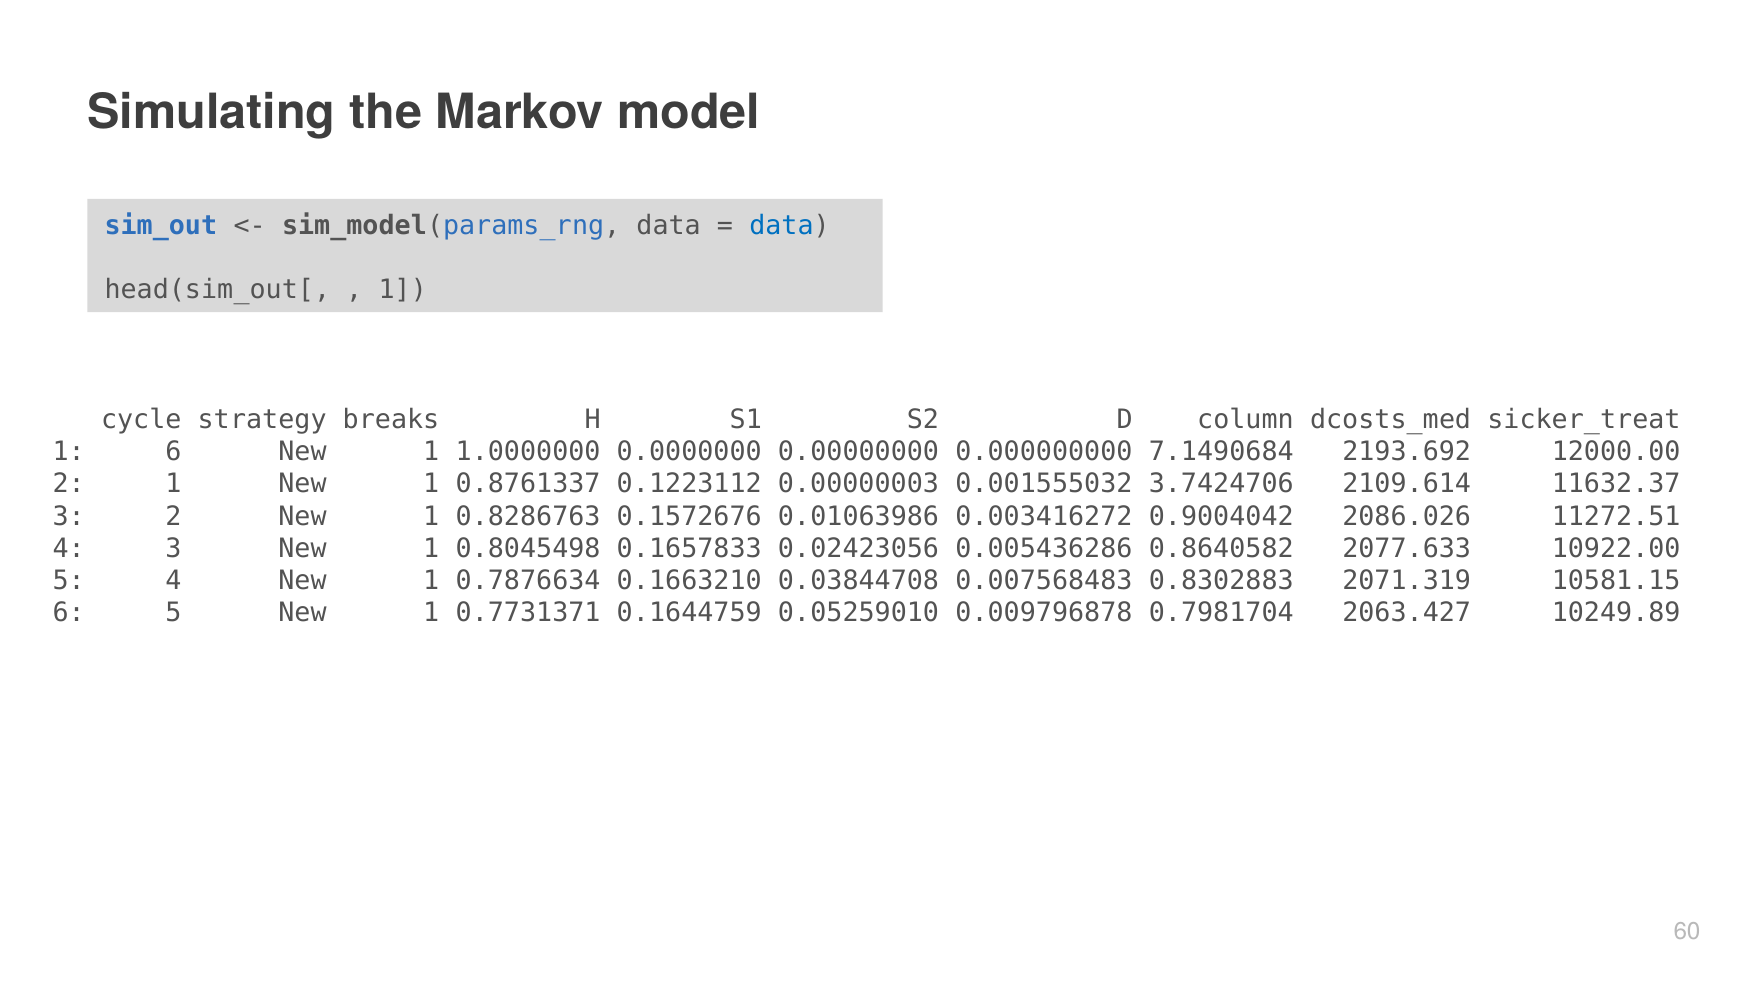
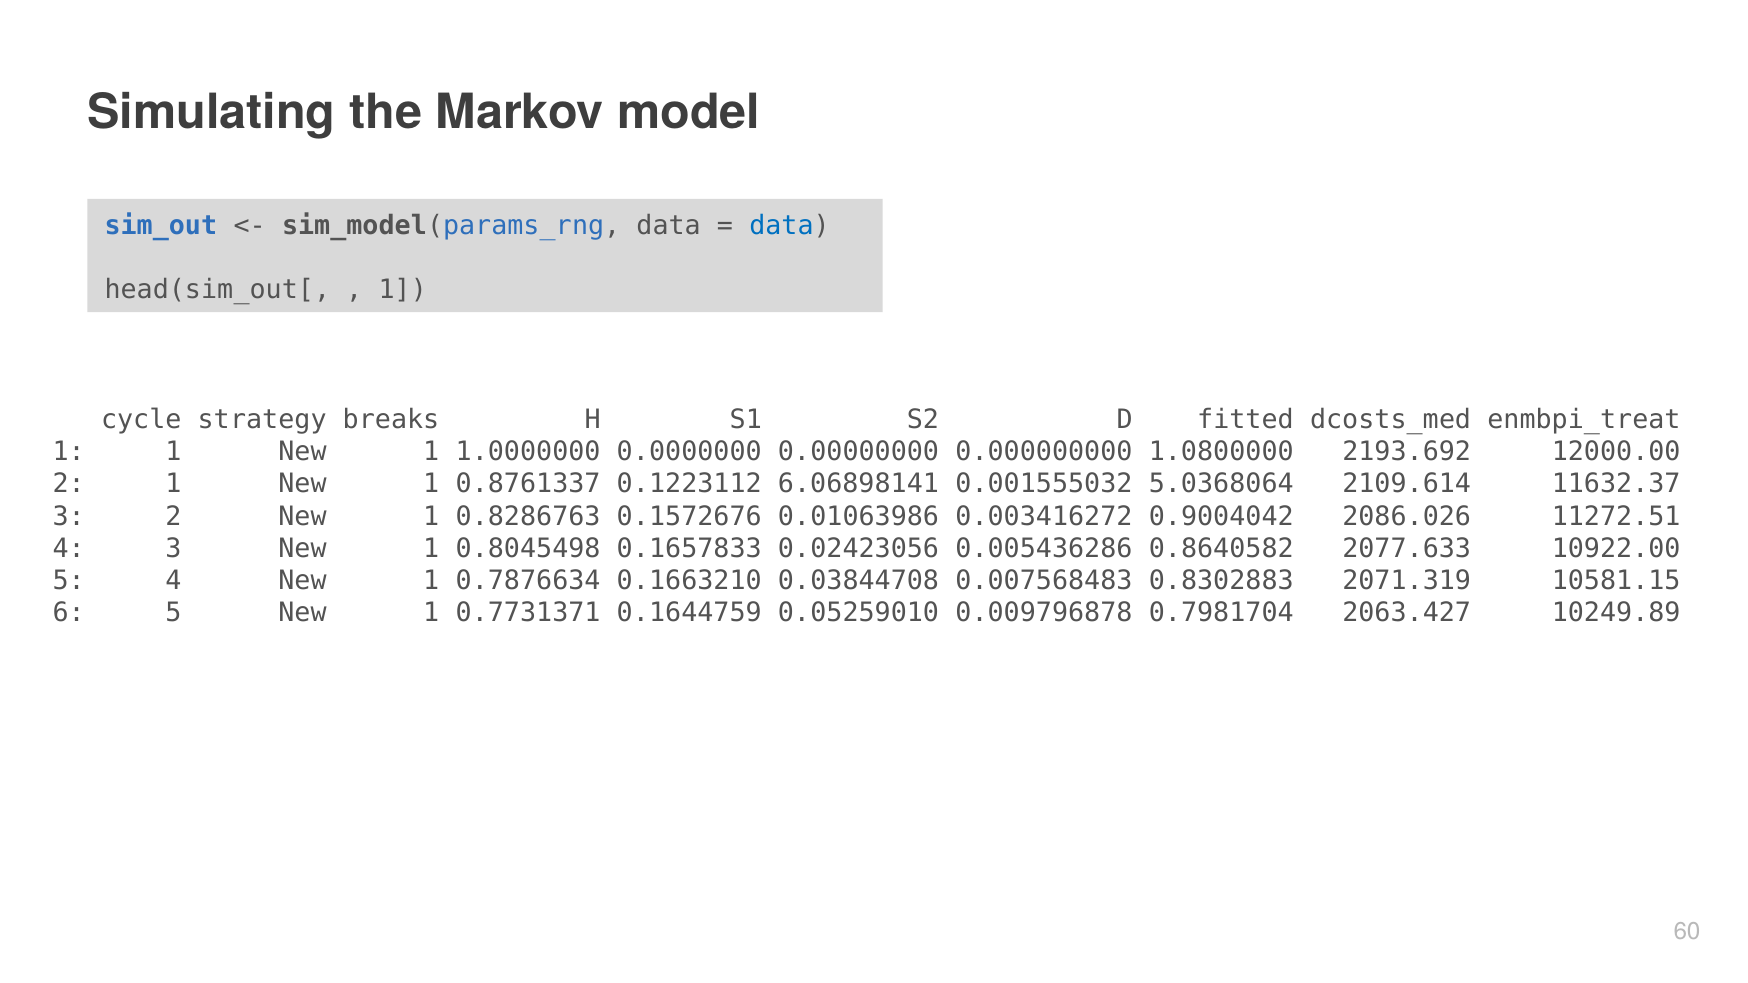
column: column -> fitted (1245, 420)
sicker_treat: sicker_treat -> enmbpi_treat (1584, 420)
1 6: 6 -> 1 (173, 452)
7.1490684: 7.1490684 -> 1.0800000 (1221, 452)
0.00000003: 0.00000003 -> 6.06898141 (858, 484)
3.7424706: 3.7424706 -> 5.0368064 (1221, 484)
